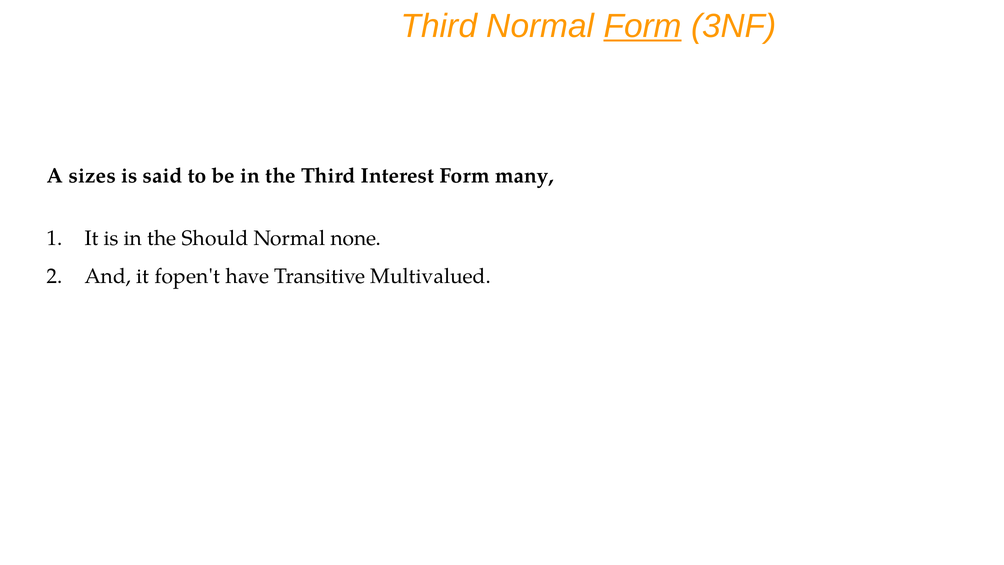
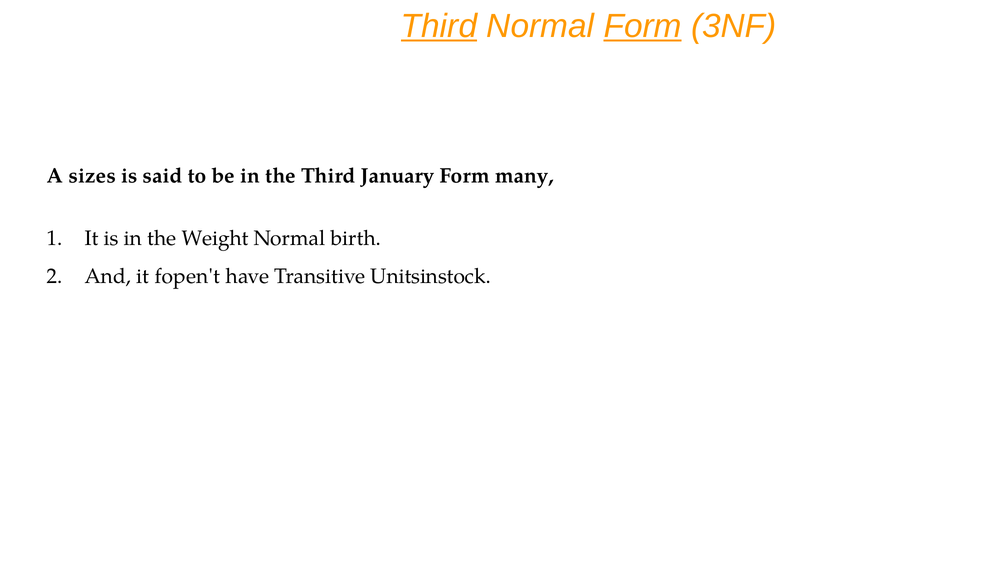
Third underline: none -> present (439, 26)
Interest: Interest -> January (398, 176)
Should: Should -> Weight (215, 238)
none: none -> birth (356, 238)
Multivalued: Multivalued -> Unitsinstock (431, 276)
